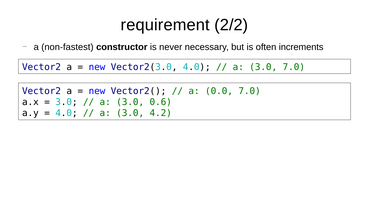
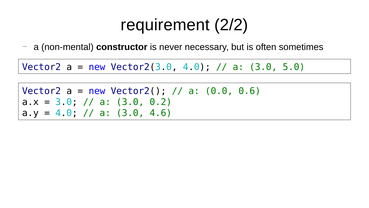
non-fastest: non-fastest -> non-mental (67, 47)
increments: increments -> sometimes (301, 47)
3.0 7.0: 7.0 -> 5.0 (294, 67)
0.0 7.0: 7.0 -> 0.6 (250, 91)
0.6: 0.6 -> 0.2 (161, 102)
4.2: 4.2 -> 4.6 (161, 113)
